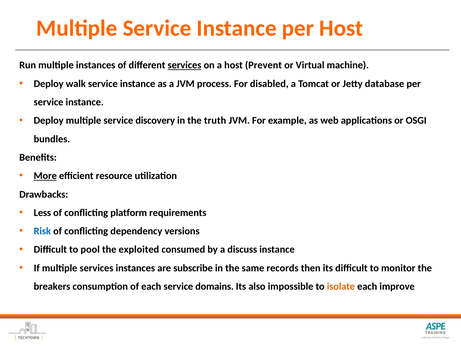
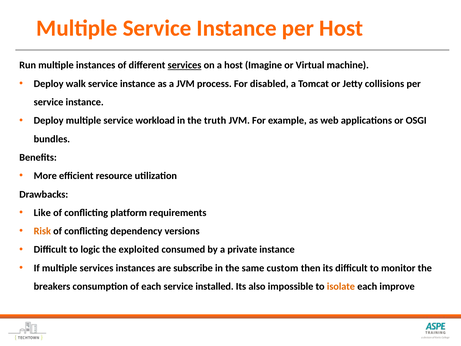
Prevent: Prevent -> Imagine (264, 65)
database: database -> collisions (385, 84)
discovery: discovery -> workload (155, 120)
More underline: present -> none (45, 176)
Less: Less -> Like (42, 213)
Risk colour: blue -> orange (42, 231)
pool: pool -> logic (90, 249)
discuss: discuss -> private (242, 249)
records: records -> custom (283, 268)
domains: domains -> installed (215, 286)
